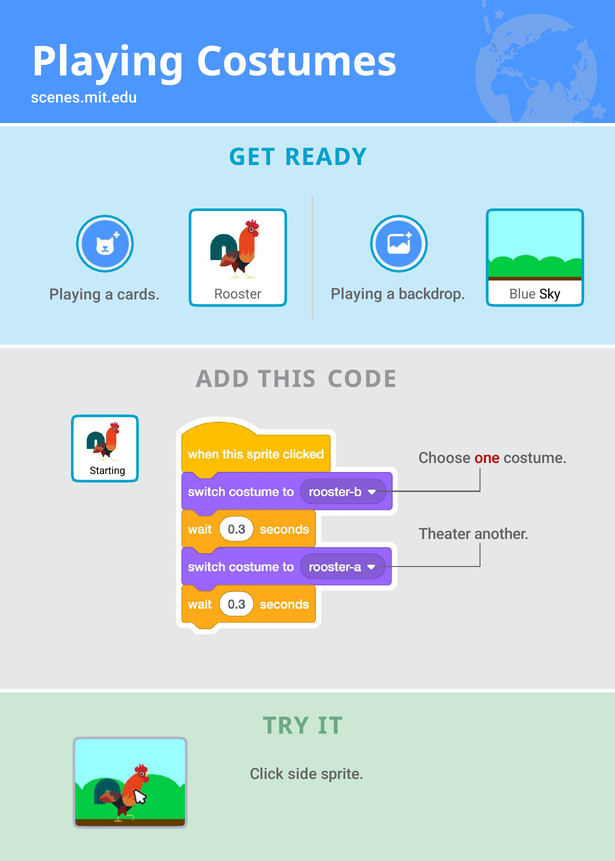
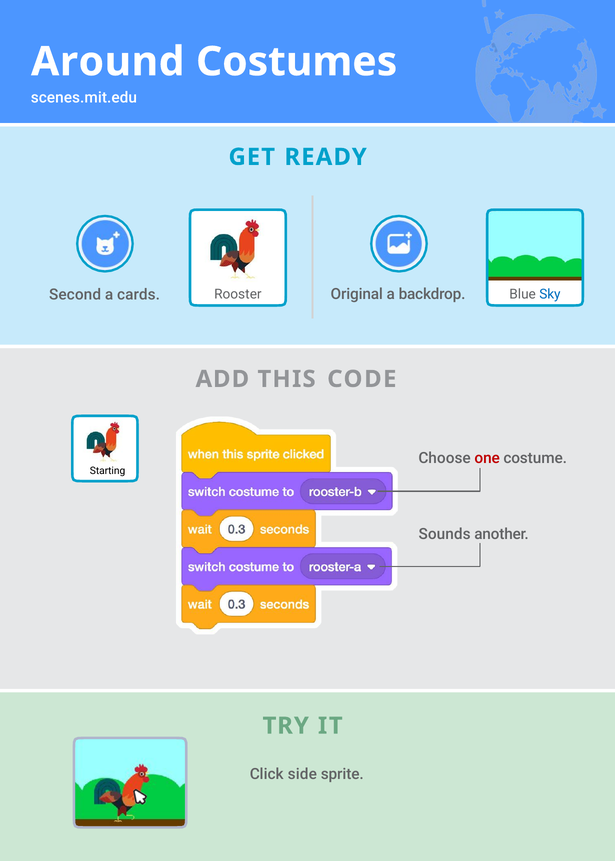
Playing: Playing -> Around (108, 62)
Playing: Playing -> Original (357, 294)
Playing: Playing -> Second (75, 295)
Sky colour: black -> blue (550, 294)
Theater: Theater -> Sounds (445, 534)
